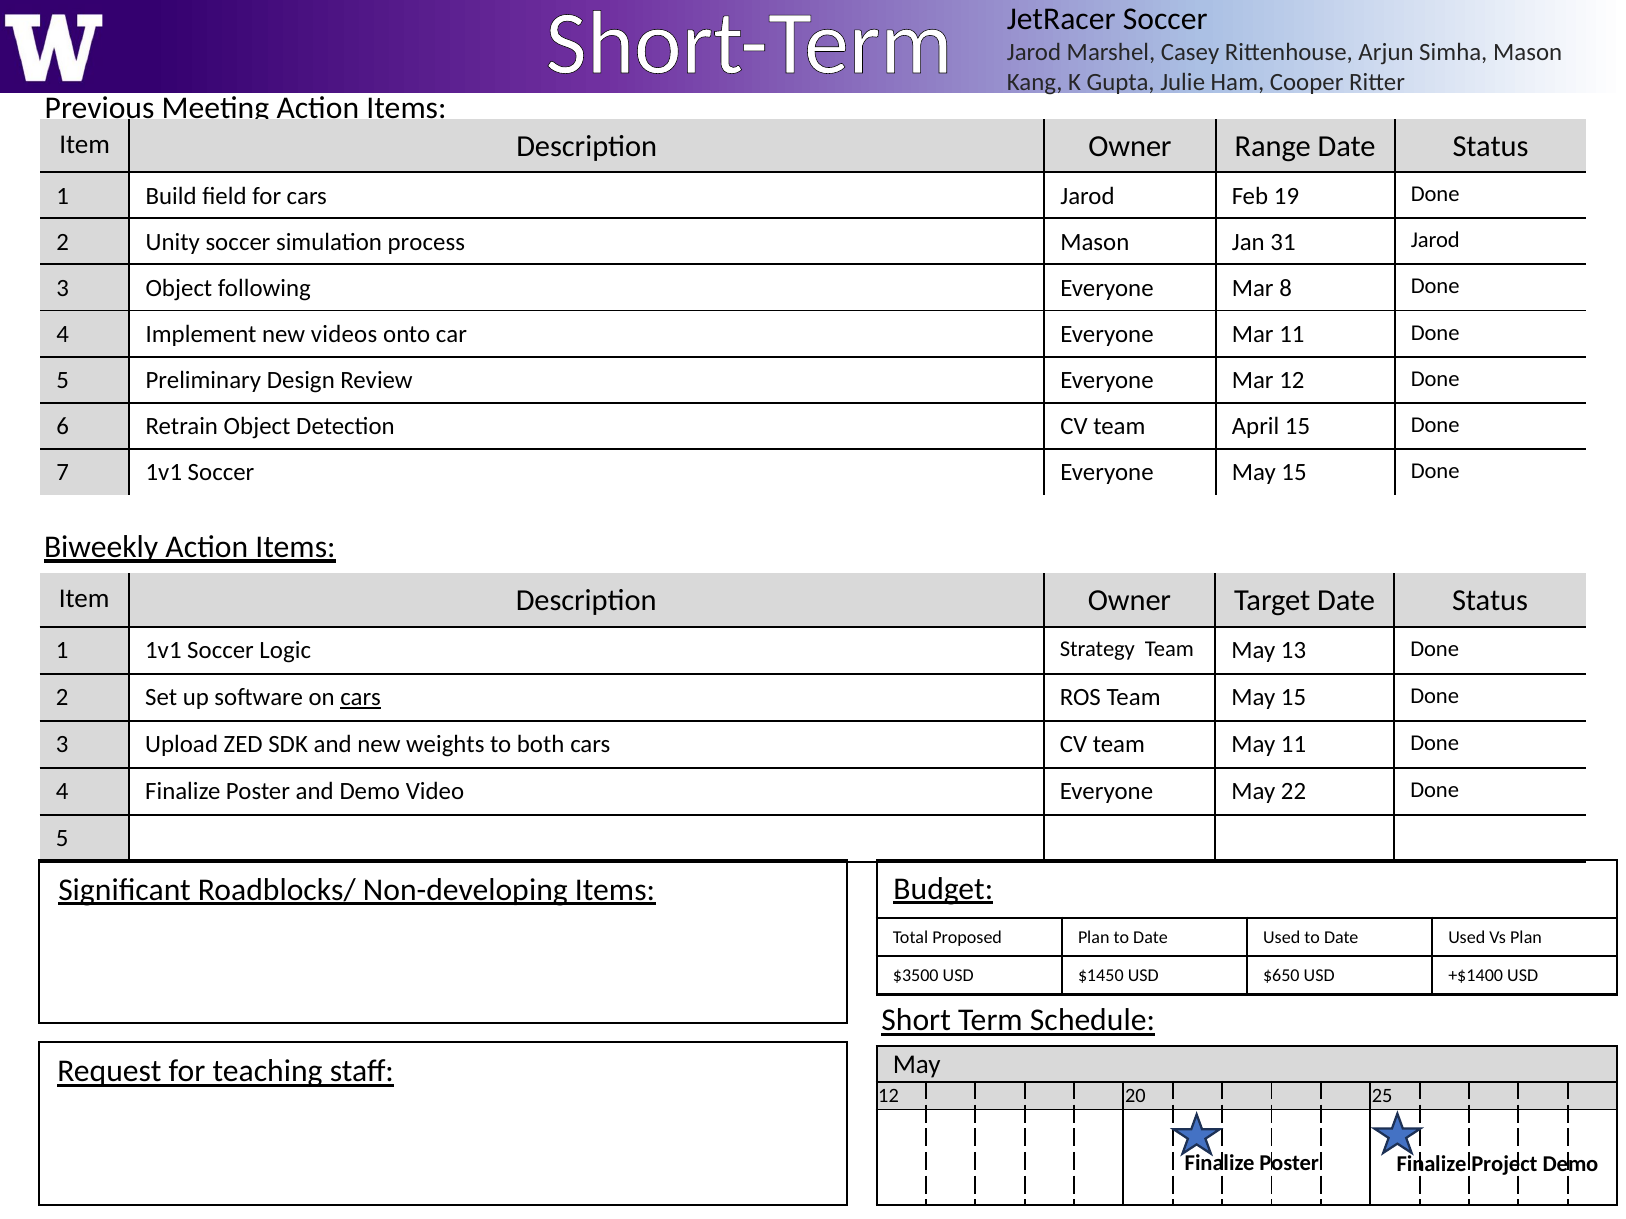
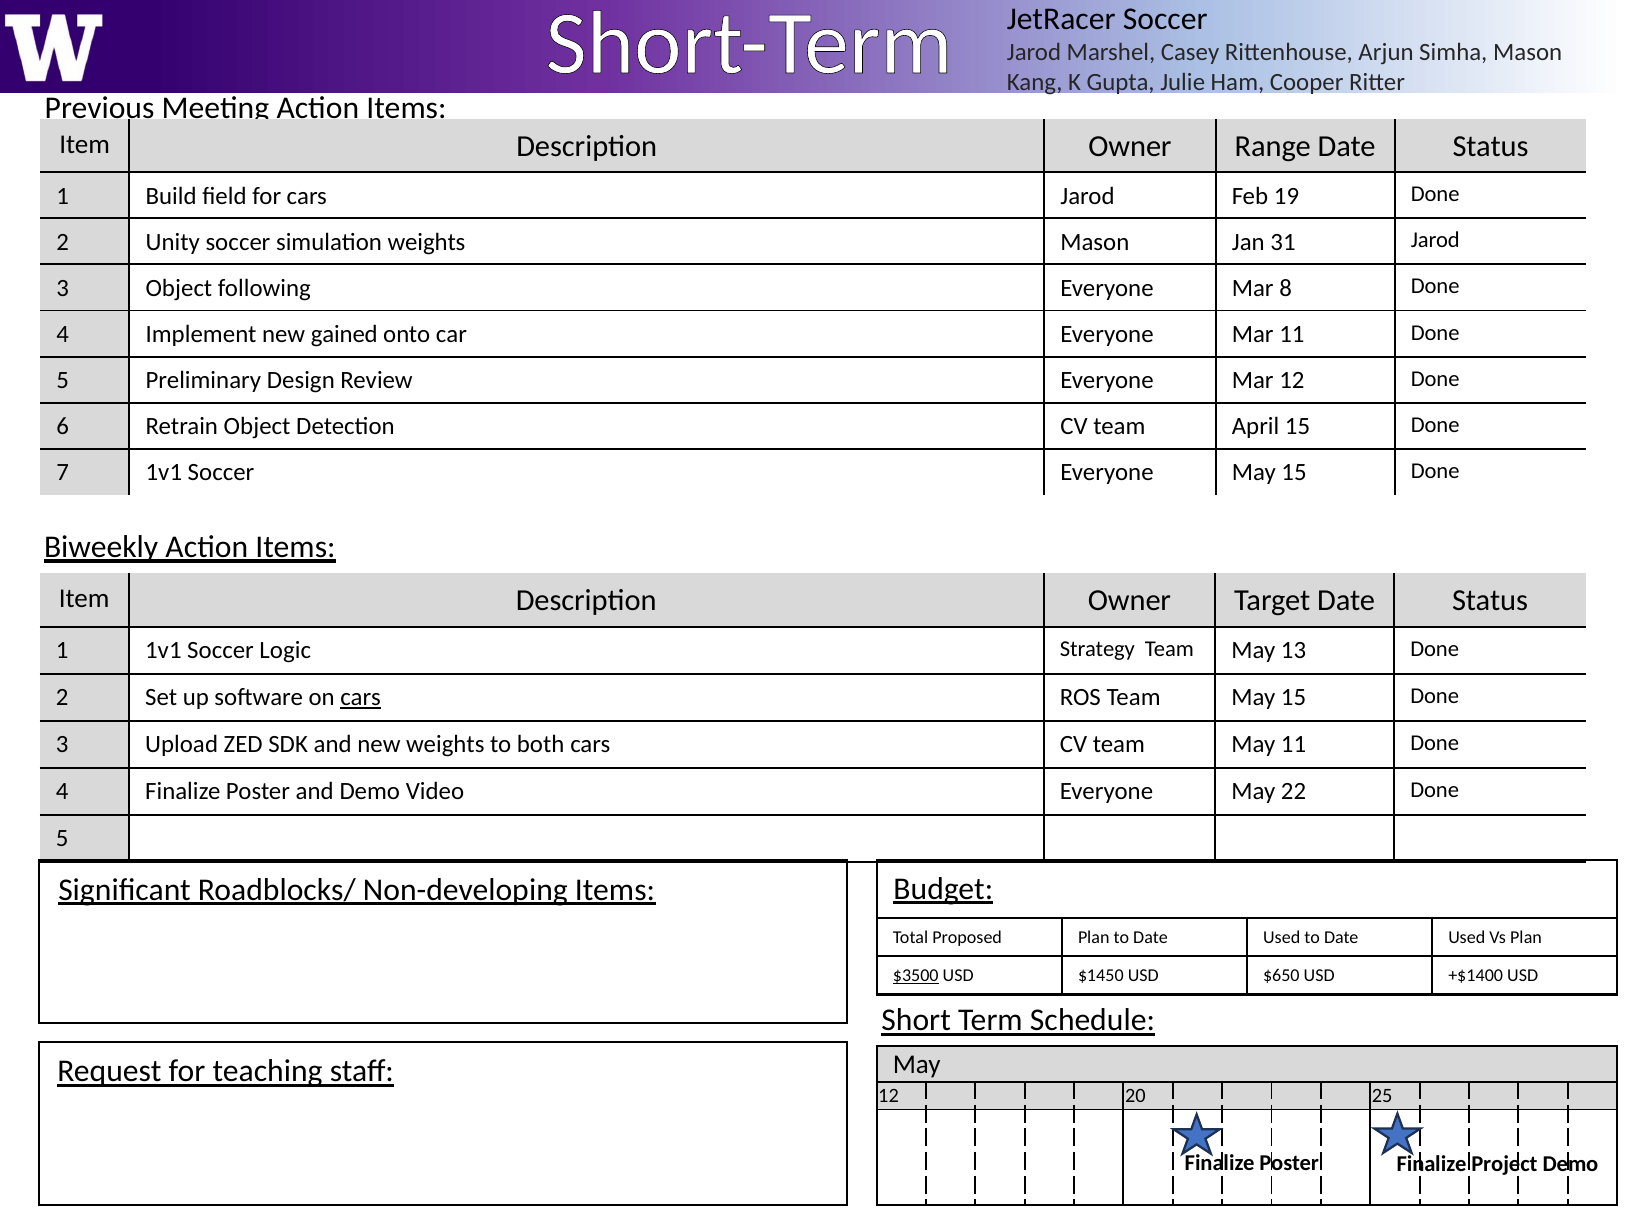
simulation process: process -> weights (427, 242)
videos: videos -> gained (344, 334)
$3500 underline: none -> present (916, 976)
